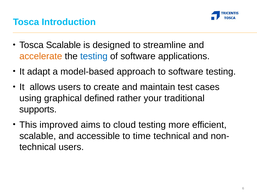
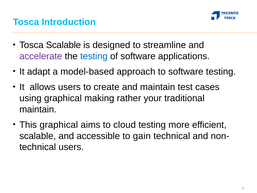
accelerate colour: orange -> purple (41, 56)
defined: defined -> making (99, 98)
supports: supports -> maintain (38, 109)
This improved: improved -> graphical (59, 125)
time: time -> gain (142, 136)
